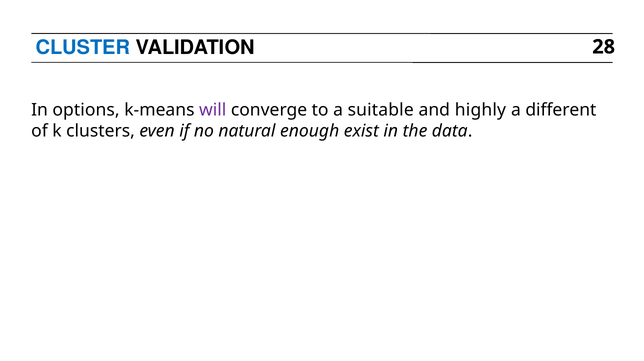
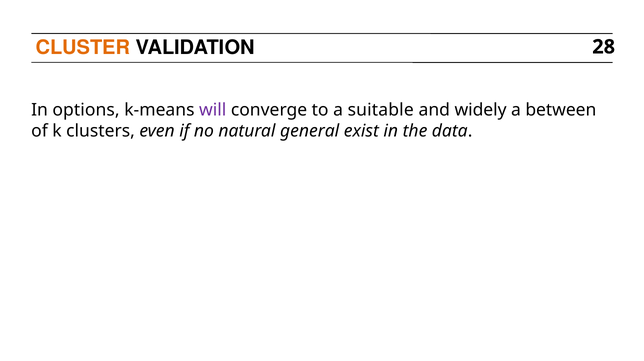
CLUSTER colour: blue -> orange (83, 48)
highly: highly -> widely (481, 110)
different: different -> between (561, 110)
enough: enough -> general (310, 131)
